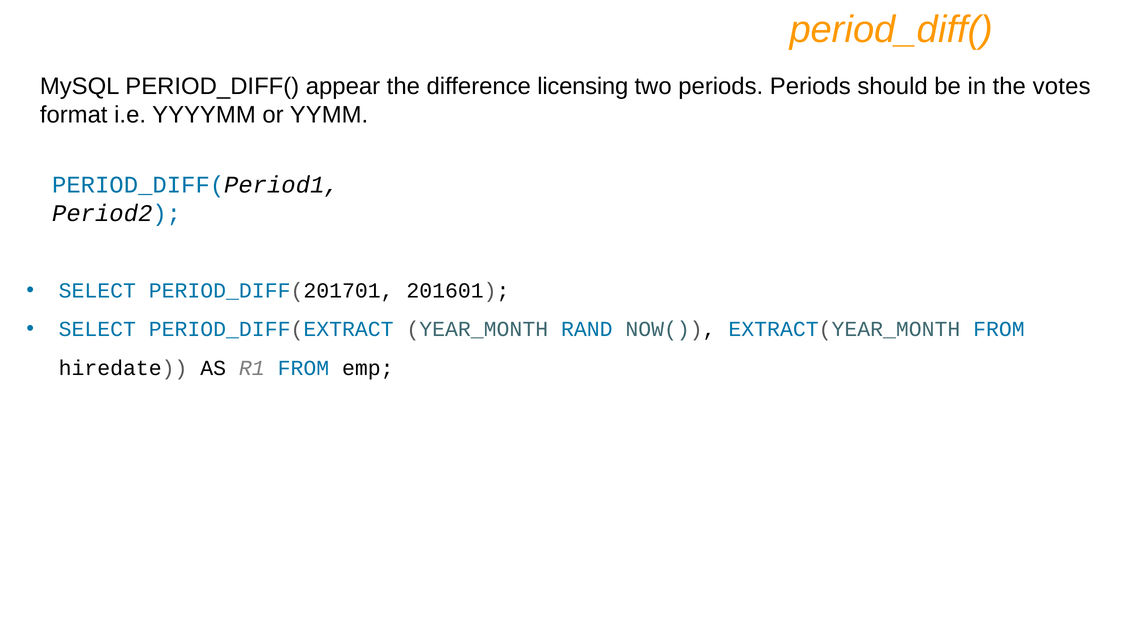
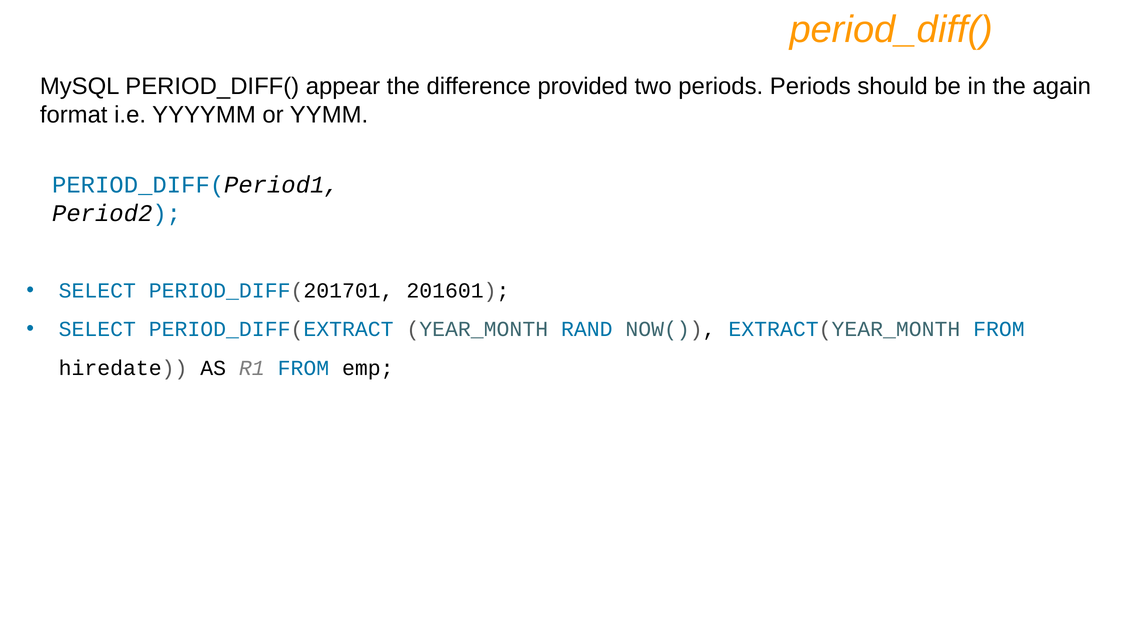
licensing: licensing -> provided (583, 86)
votes: votes -> again (1062, 86)
